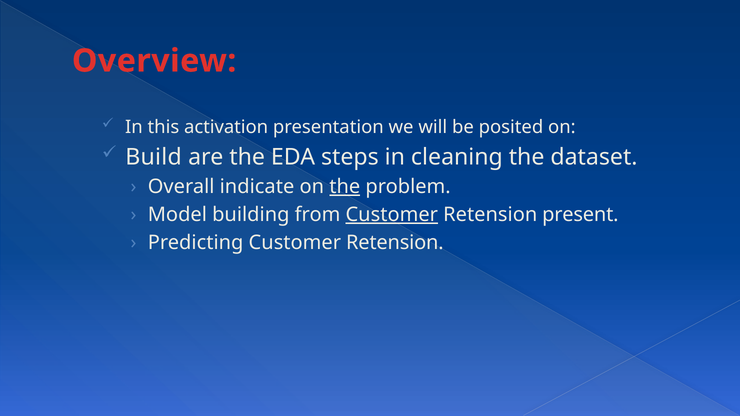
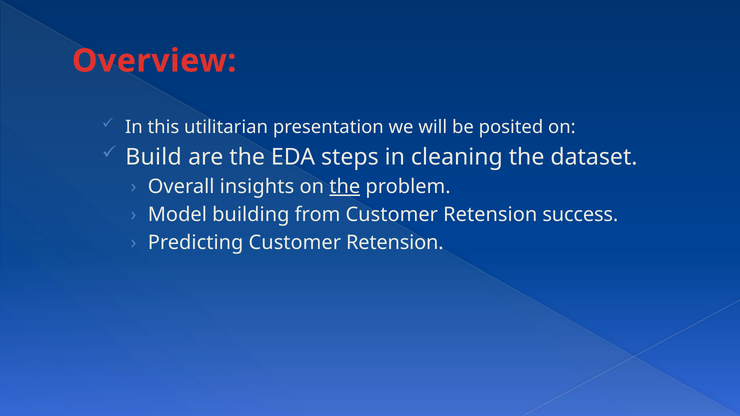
activation: activation -> utilitarian (226, 127)
indicate: indicate -> insights (257, 187)
Customer underline: present -> none (392, 215)
present: present -> success (580, 215)
